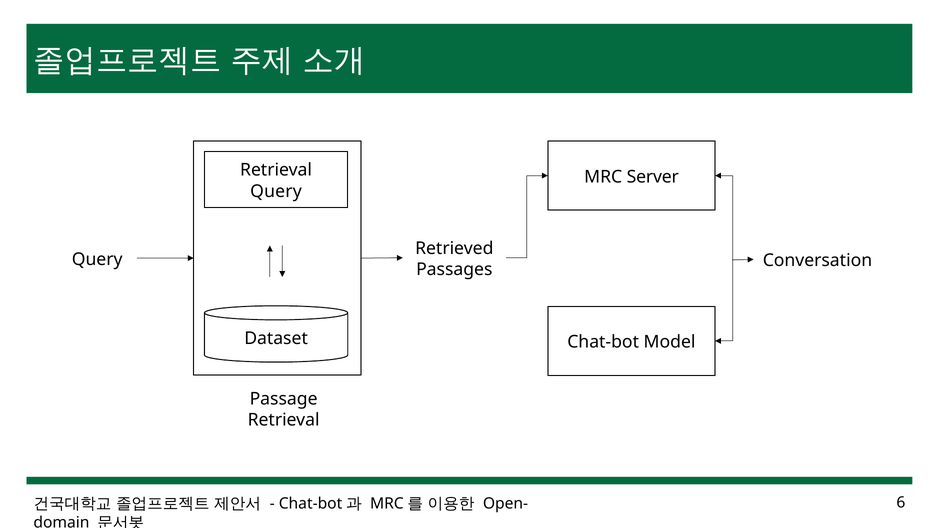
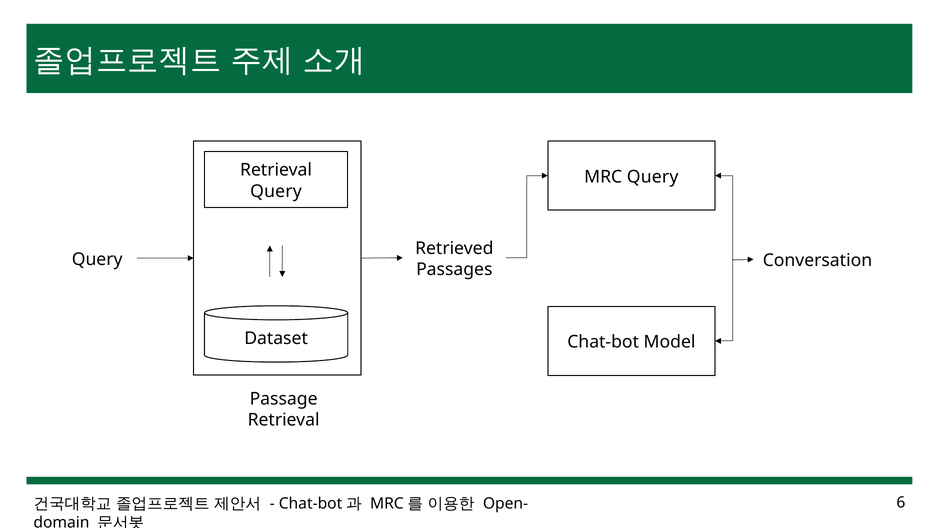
MRC Server: Server -> Query (653, 177)
